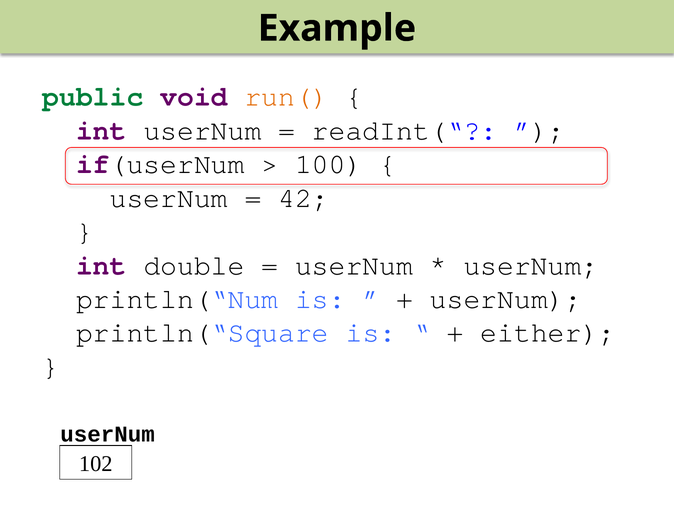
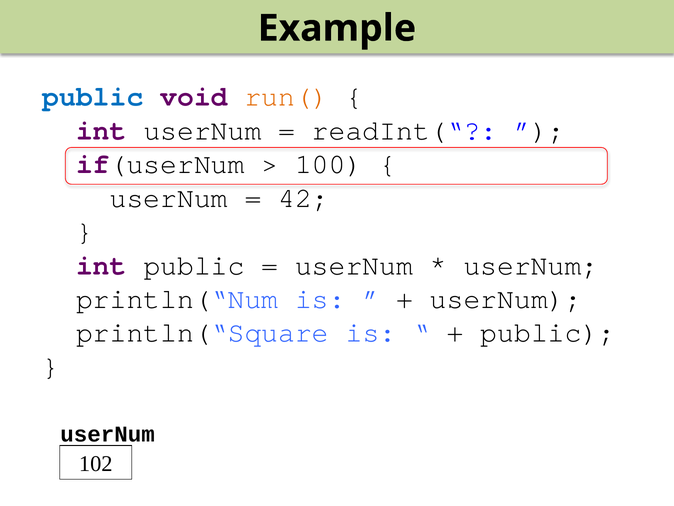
public colour: green -> blue (93, 96)
int double: double -> public (194, 265)
either: either -> public (548, 332)
